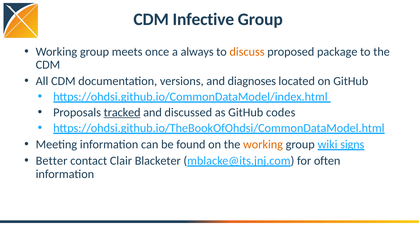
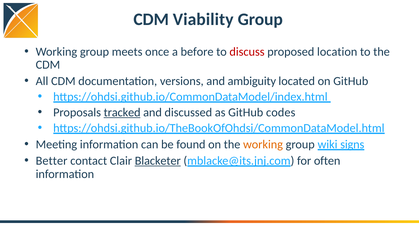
Infective: Infective -> Viability (203, 20)
always: always -> before (197, 52)
discuss colour: orange -> red (247, 52)
package: package -> location (337, 52)
diagnoses: diagnoses -> ambiguity (252, 81)
Blacketer underline: none -> present (158, 161)
